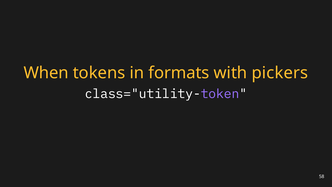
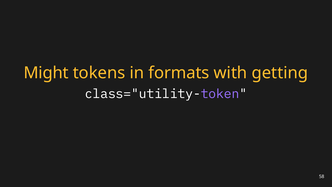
When: When -> Might (46, 73)
pickers: pickers -> getting (280, 73)
